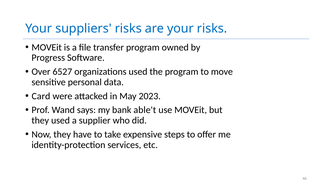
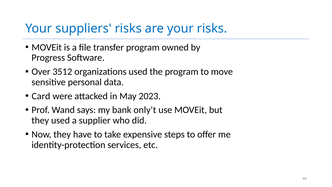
6527: 6527 -> 3512 (62, 72)
able't: able't -> only't (145, 110)
